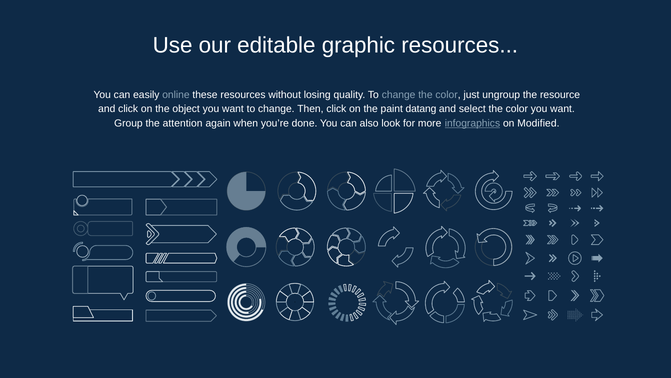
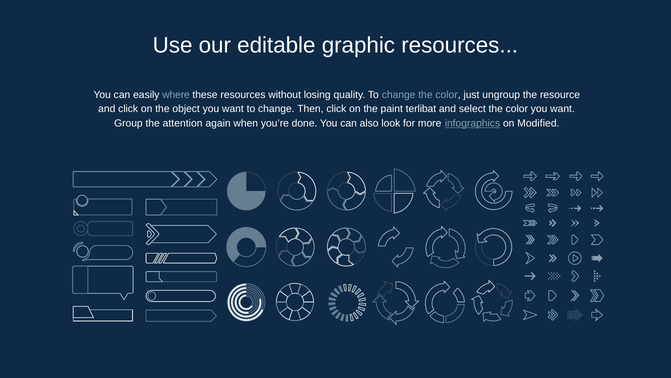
online: online -> where (176, 95)
datang: datang -> terlibat (421, 109)
